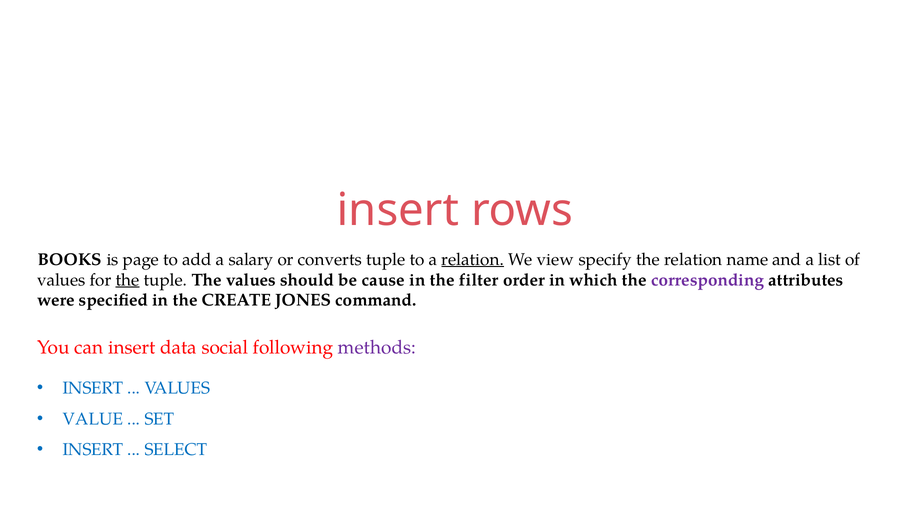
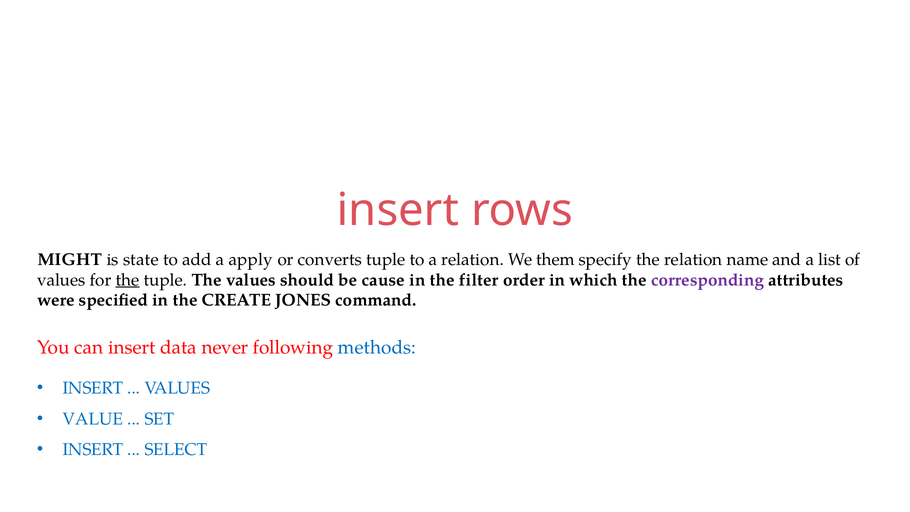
BOOKS: BOOKS -> MIGHT (70, 259)
page: page -> state (141, 259)
salary: salary -> apply (251, 259)
relation underline: present -> none (473, 259)
view: view -> them (555, 259)
social: social -> never (225, 347)
methods colour: purple -> blue (377, 347)
